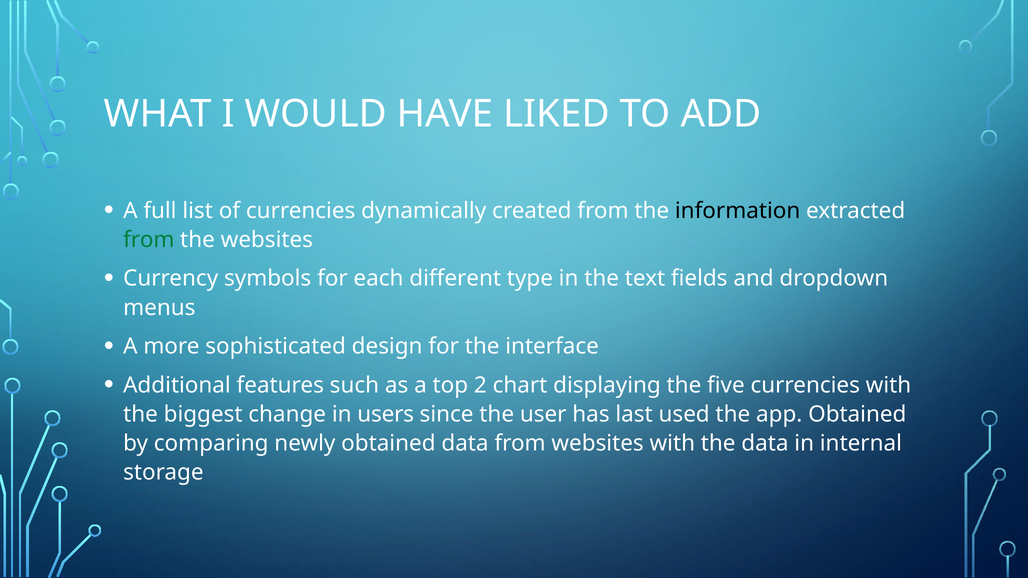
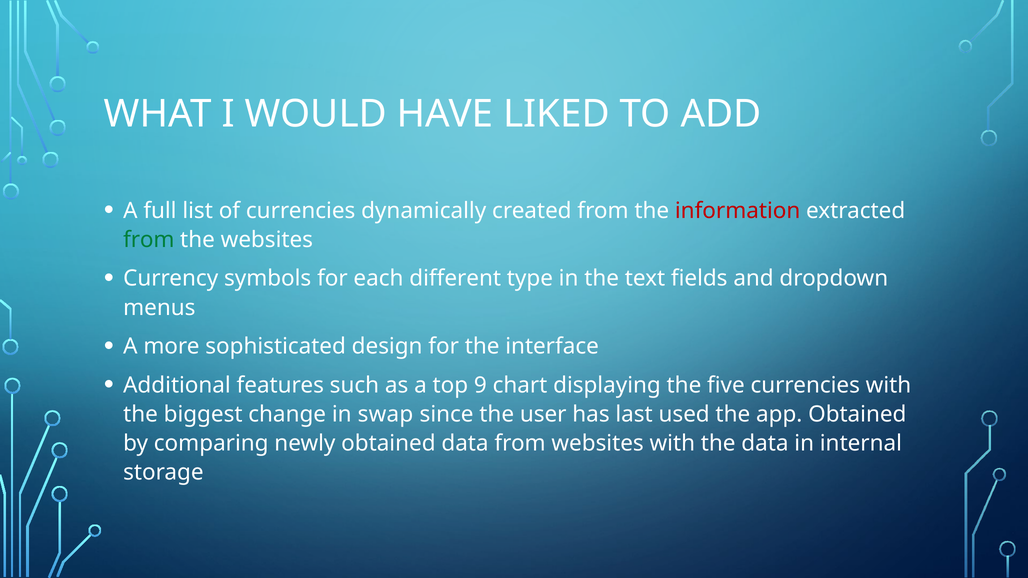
information colour: black -> red (738, 211)
2: 2 -> 9 (480, 385)
users: users -> swap (385, 414)
